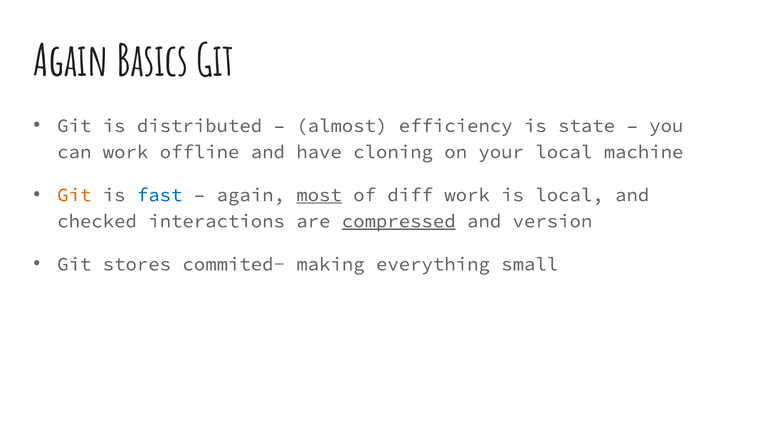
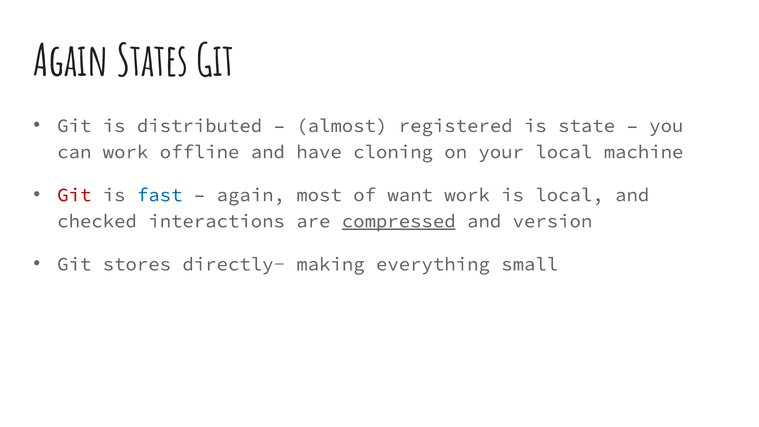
Basics: Basics -> States (153, 62)
efficiency: efficiency -> registered (456, 126)
Git colour: orange -> red (74, 195)
most underline: present -> none (319, 195)
diff: diff -> want (410, 195)
commited-: commited- -> directly- (234, 264)
